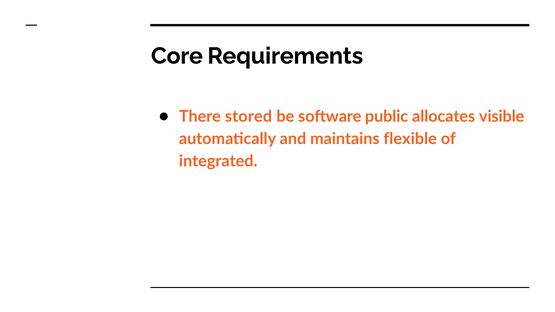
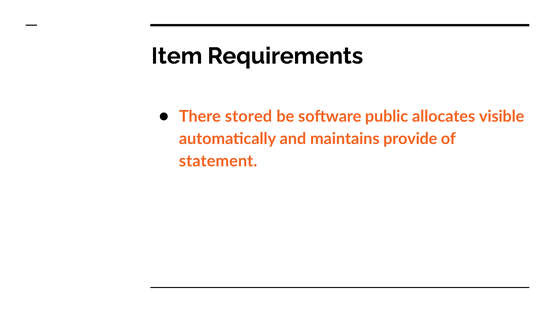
Core: Core -> Item (177, 56)
flexible: flexible -> provide (410, 139)
integrated: integrated -> statement (218, 161)
